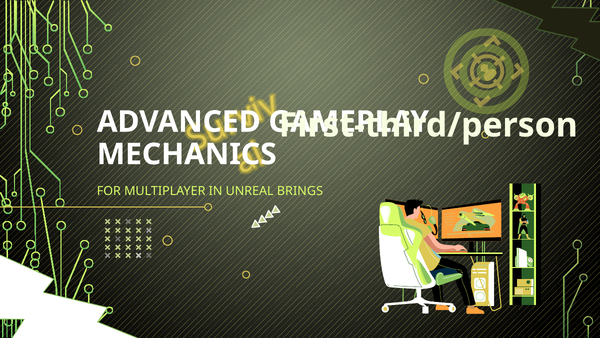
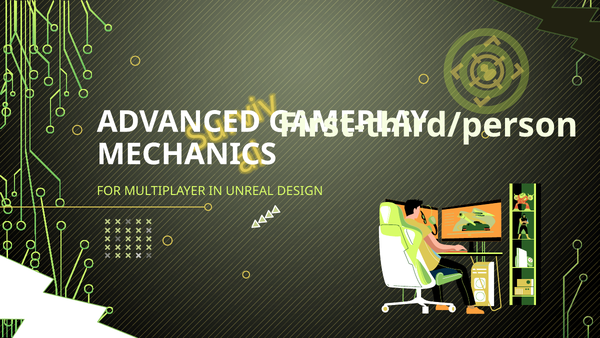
BRINGS: BRINGS -> DESIGN (300, 191)
